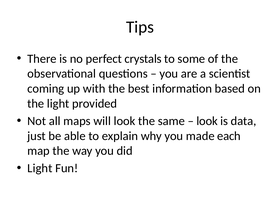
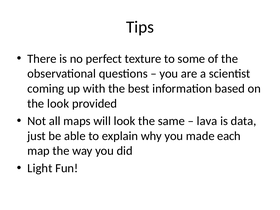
crystals: crystals -> texture (143, 59)
the light: light -> look (58, 104)
look: look -> lava (207, 121)
